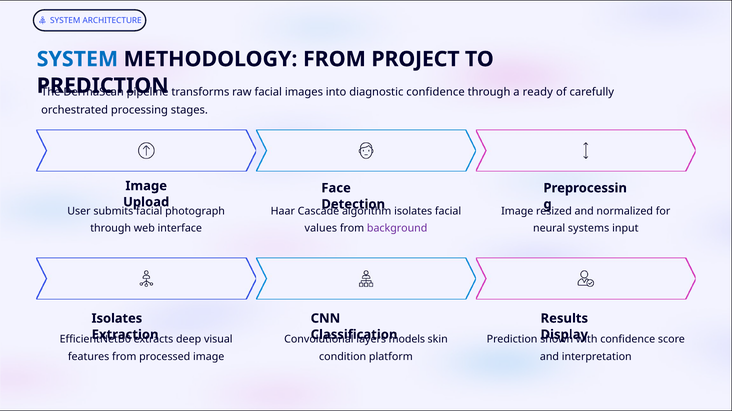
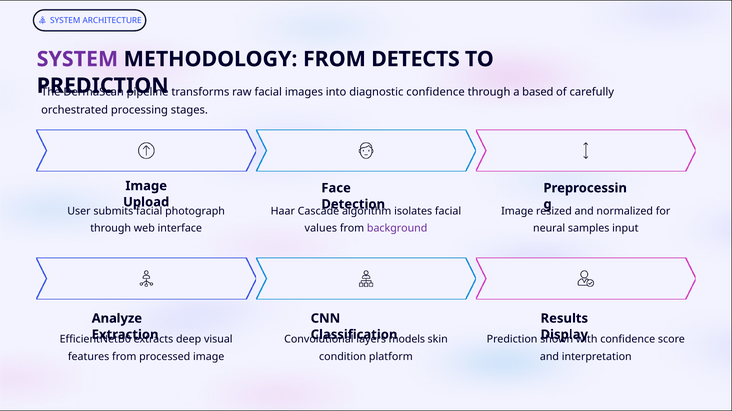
SYSTEM colour: blue -> purple (77, 59)
PROJECT: PROJECT -> DETECTS (415, 59)
ready: ready -> based (538, 92)
systems: systems -> samples (589, 229)
Isolates: Isolates -> Analyze (117, 319)
